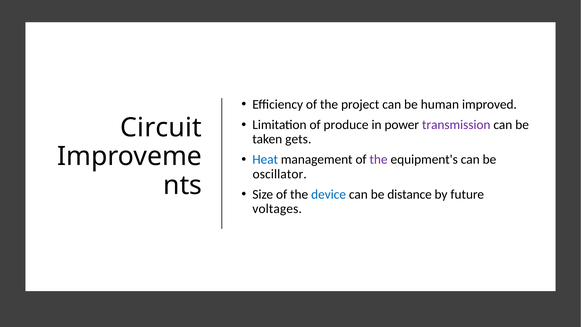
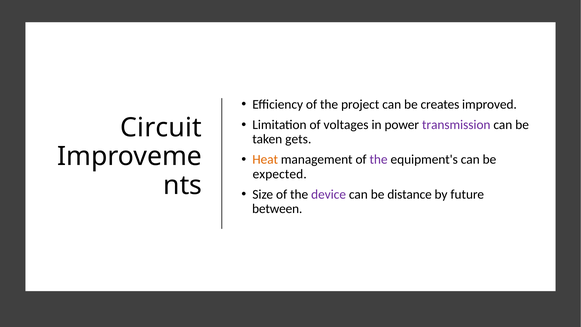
human: human -> creates (440, 104)
produce: produce -> voltages (346, 125)
Heat colour: blue -> orange (265, 159)
oscillator: oscillator -> expected (280, 174)
device colour: blue -> purple (329, 194)
voltages: voltages -> between (277, 209)
